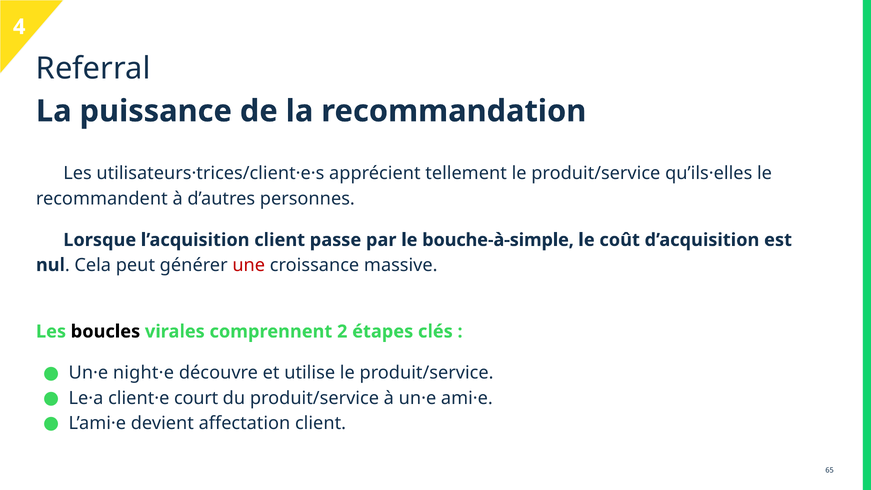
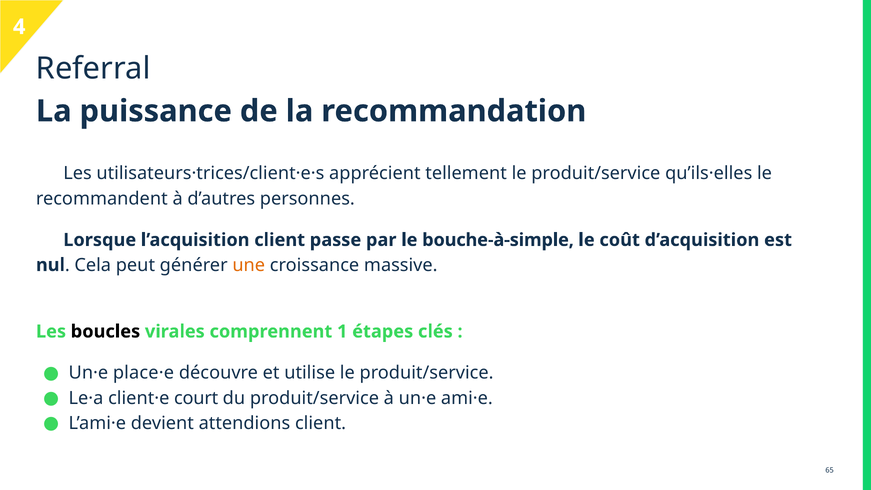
une colour: red -> orange (249, 265)
2: 2 -> 1 (342, 332)
night·e: night·e -> place·e (143, 373)
affectation: affectation -> attendions (244, 423)
